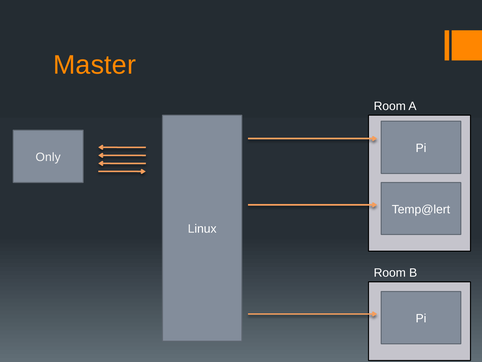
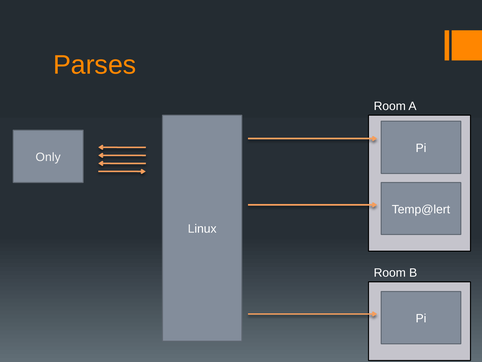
Master: Master -> Parses (95, 65)
